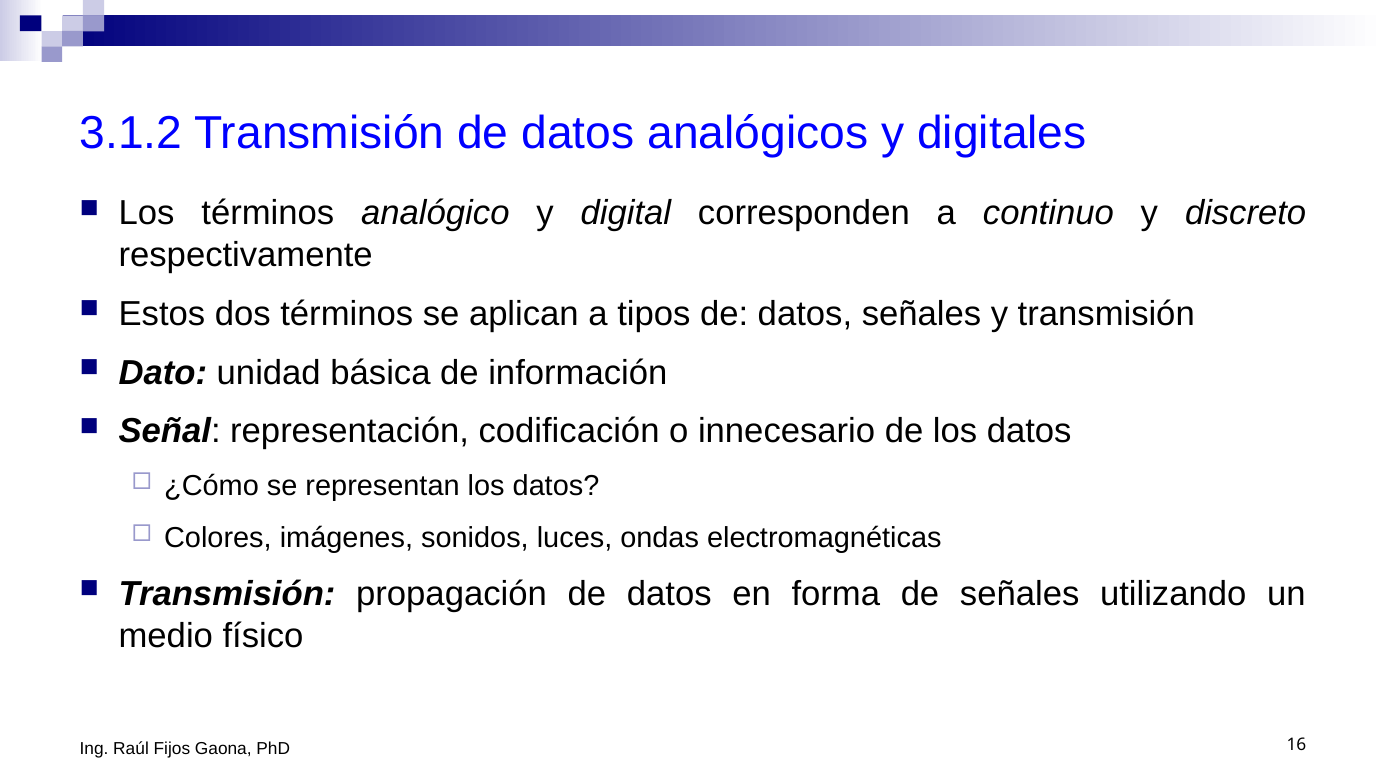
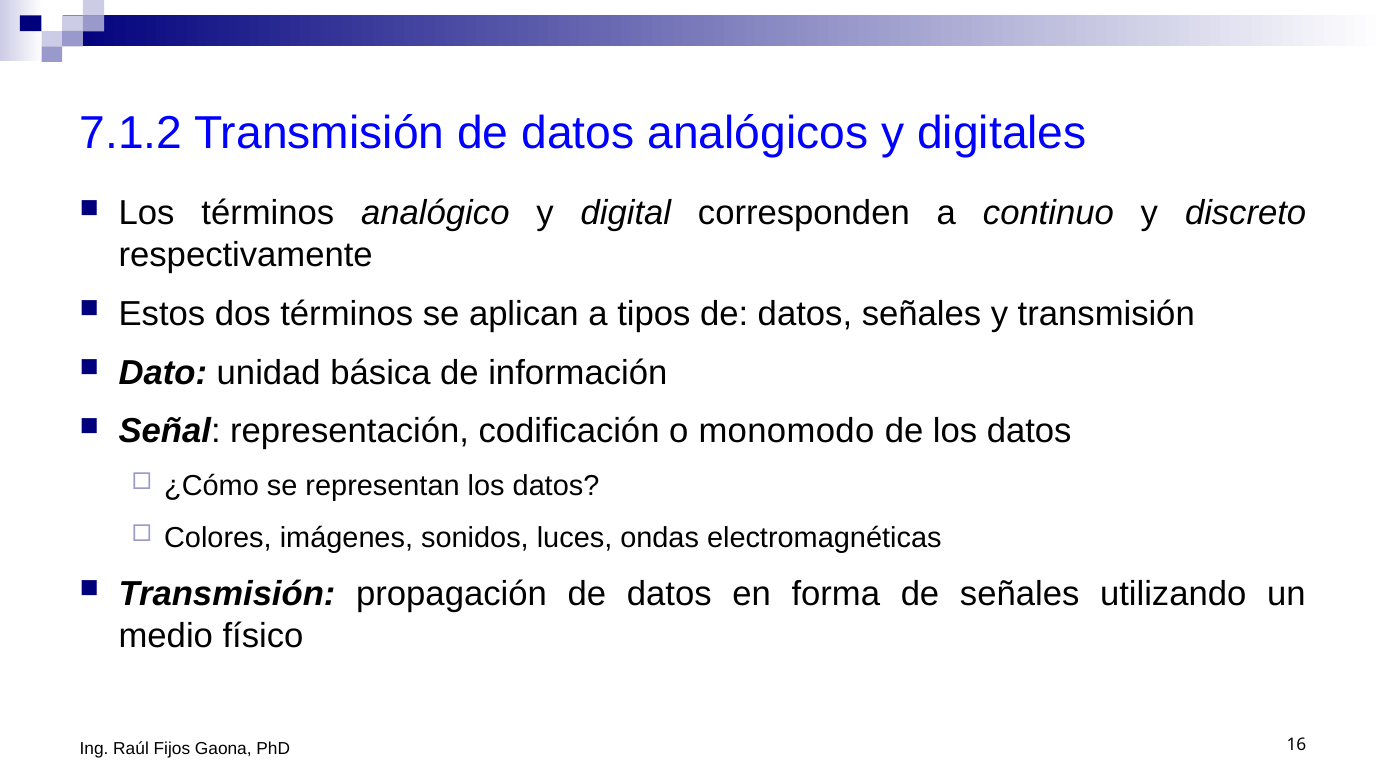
3.1.2: 3.1.2 -> 7.1.2 (131, 133)
innecesario: innecesario -> monomodo (786, 432)
